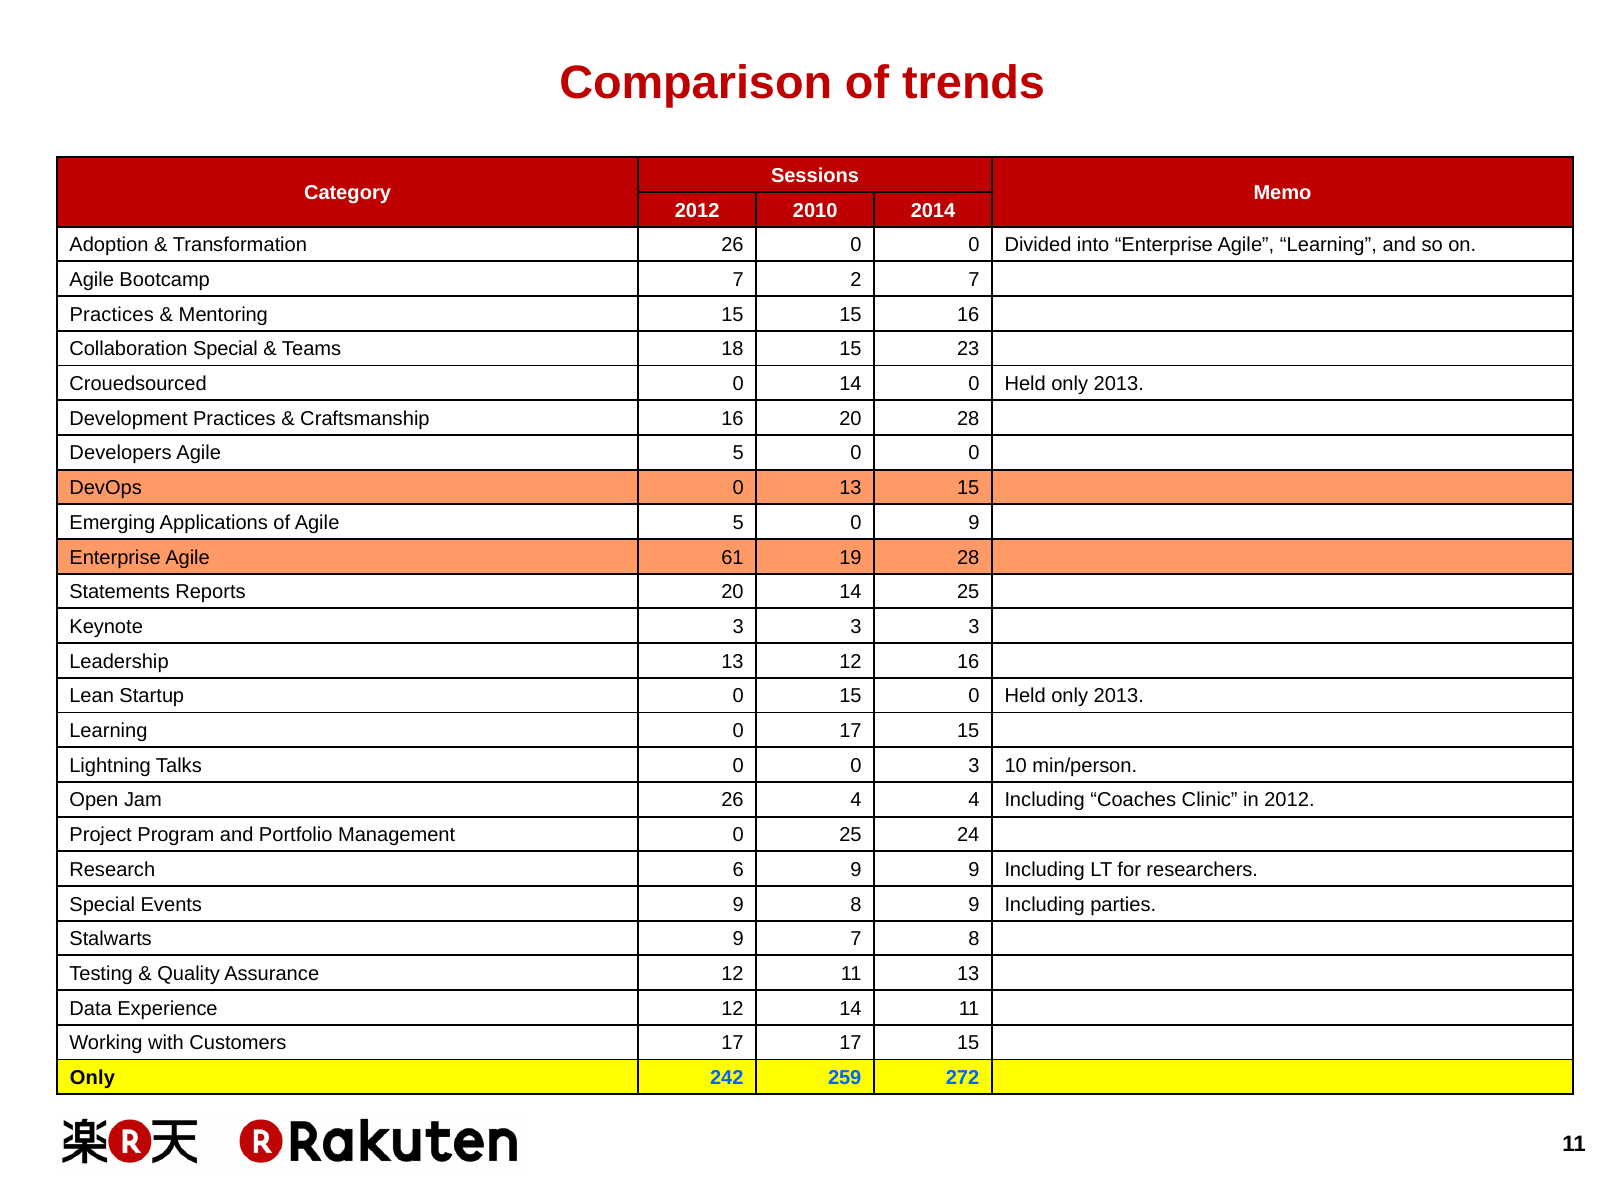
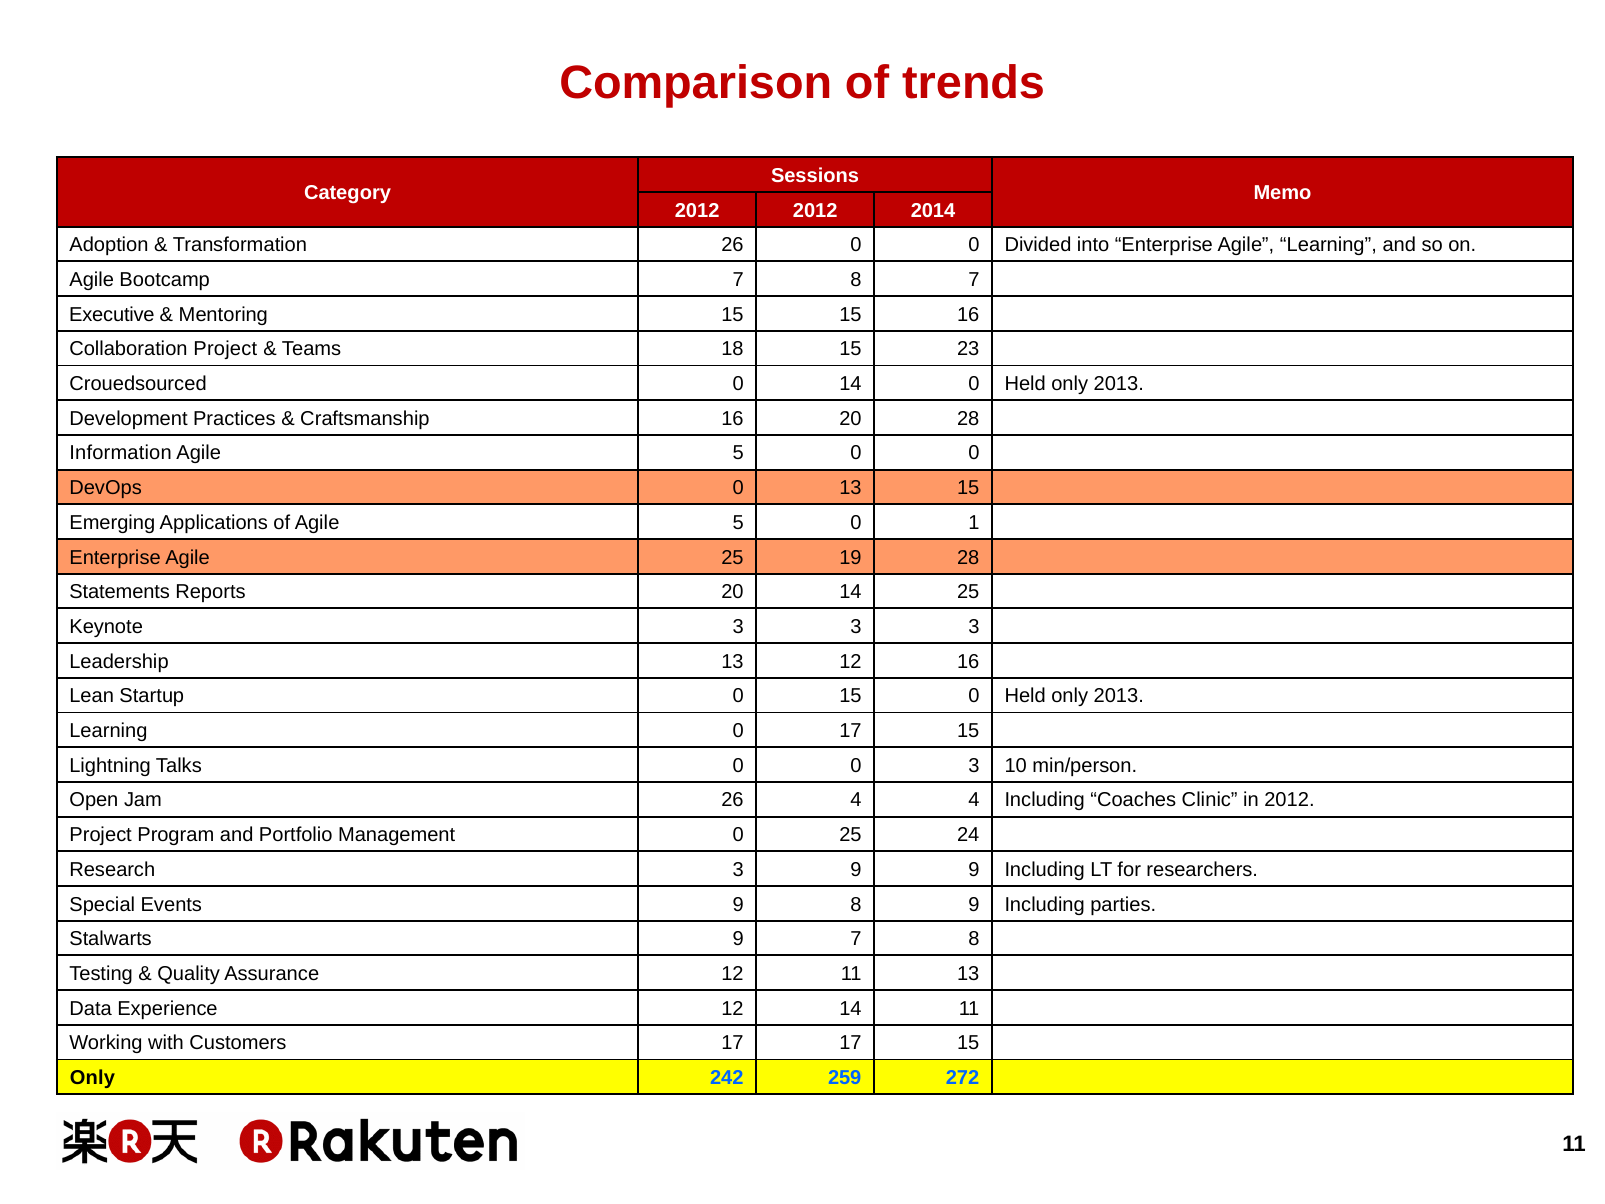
2012 2010: 2010 -> 2012 (815, 210)
Bootcamp 7 2: 2 -> 8 (856, 280)
Practices: Practices -> Executive (112, 314)
Collaboration Special: Special -> Project (225, 349)
Developers: Developers -> Information (121, 453)
0 9: 9 -> 1 (974, 523)
Agile 61: 61 -> 25 (732, 557)
Research 6: 6 -> 3 (738, 870)
